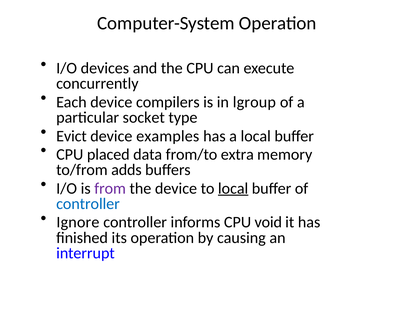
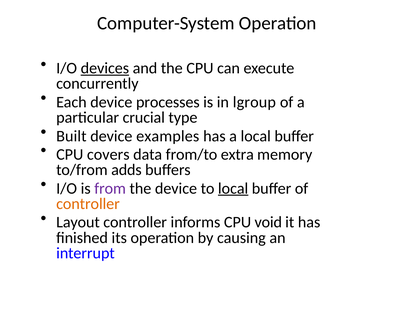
devices underline: none -> present (105, 68)
compilers: compilers -> processes (168, 102)
socket: socket -> crucial (144, 117)
Evict: Evict -> Built (71, 136)
placed: placed -> covers (108, 154)
controller colour: blue -> orange (88, 204)
Ignore: Ignore -> Layout (78, 222)
